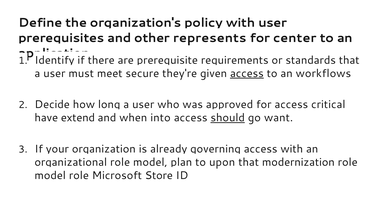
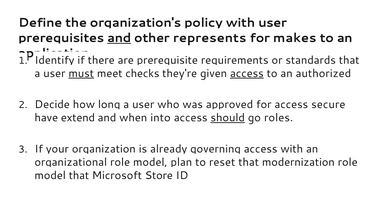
and underline: none -> present (119, 38)
center: center -> makes (295, 38)
must underline: none -> present (81, 74)
secure: secure -> checks (142, 74)
workflows: workflows -> authorized (323, 74)
critical: critical -> secure (328, 105)
want: want -> roles (279, 118)
upon: upon -> reset (222, 162)
model role: role -> that (79, 176)
